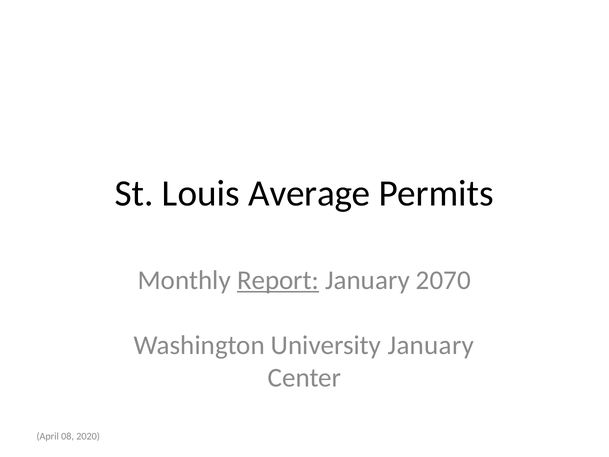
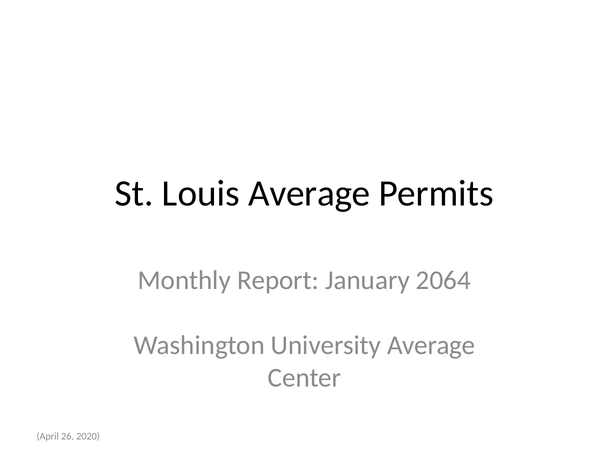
Report underline: present -> none (278, 280)
2070: 2070 -> 2064 (443, 280)
University January: January -> Average (431, 345)
08: 08 -> 26 (68, 436)
